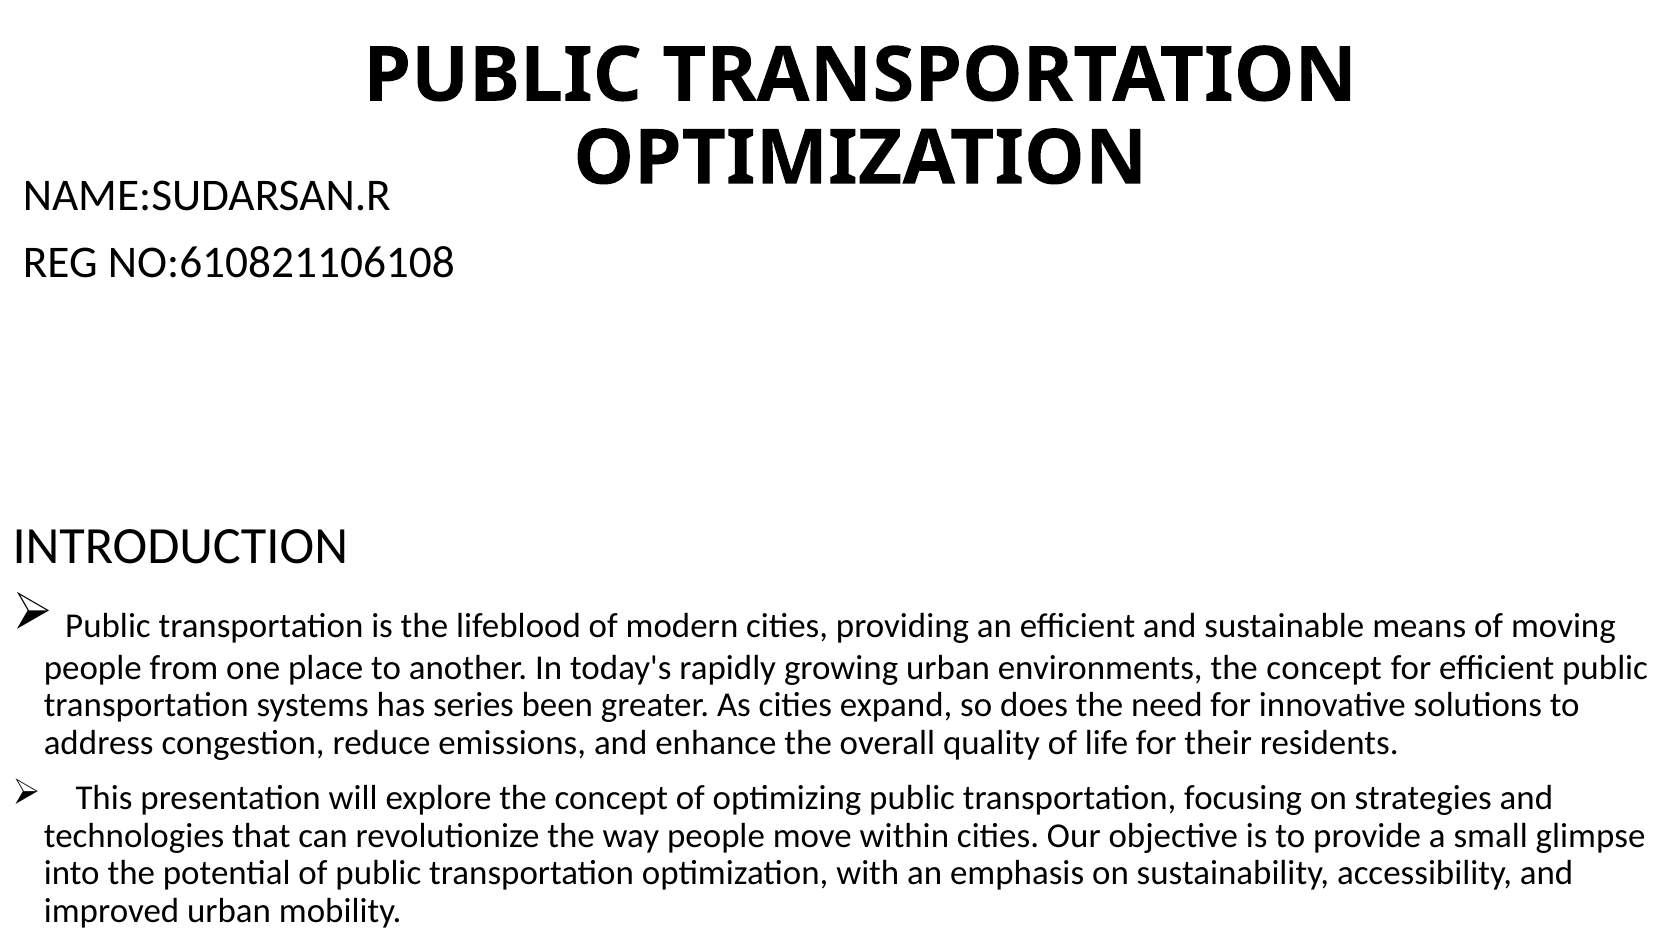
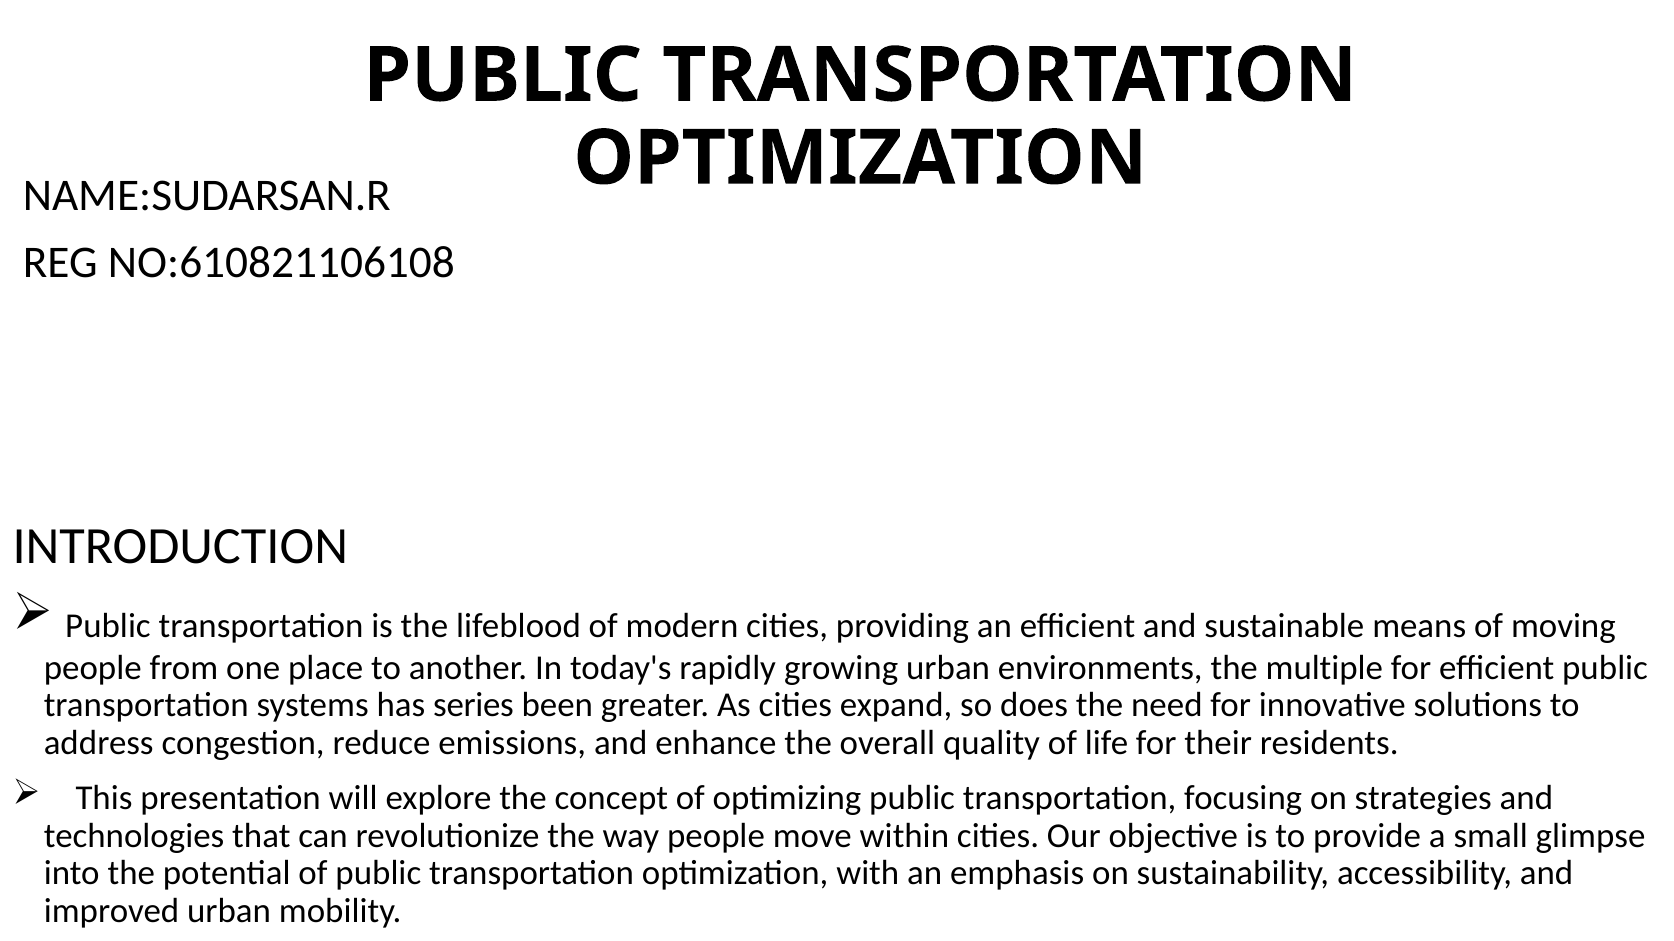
environments the concept: concept -> multiple (1324, 668)
